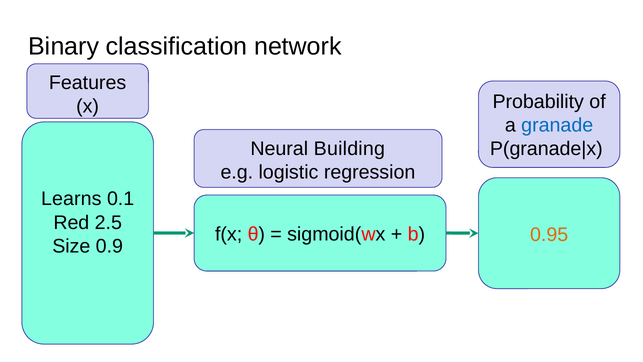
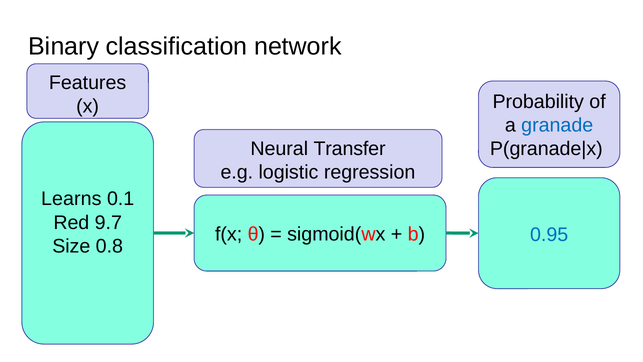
Building: Building -> Transfer (350, 149)
2.5: 2.5 -> 9.7 (108, 222)
0.95 colour: orange -> blue (549, 234)
0.9: 0.9 -> 0.8 (109, 246)
